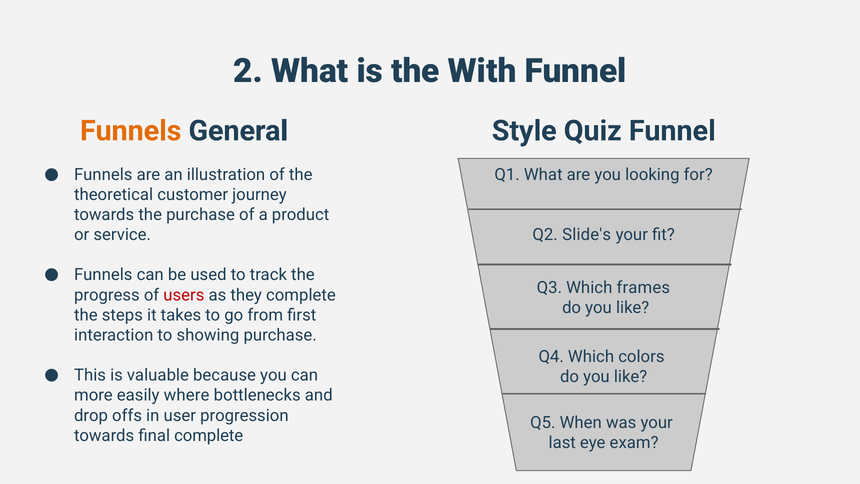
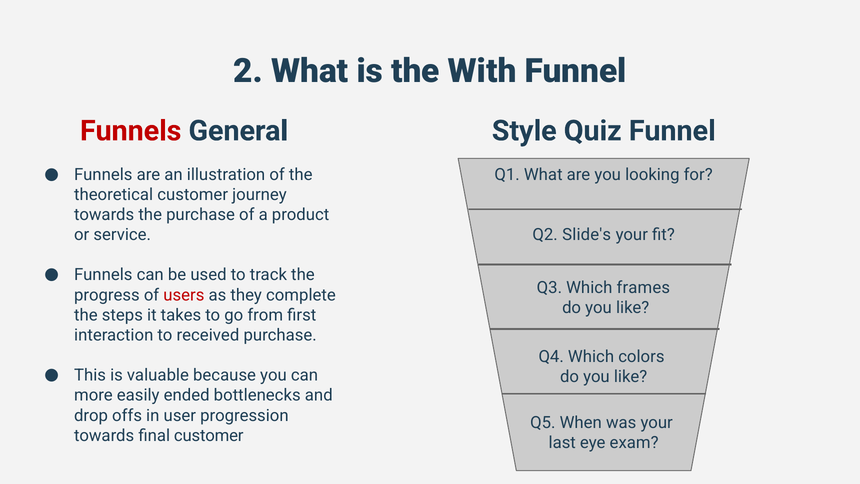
Funnels colour: orange -> red (131, 131)
showing: showing -> received (208, 335)
where: where -> ended (187, 395)
final complete: complete -> customer (209, 435)
